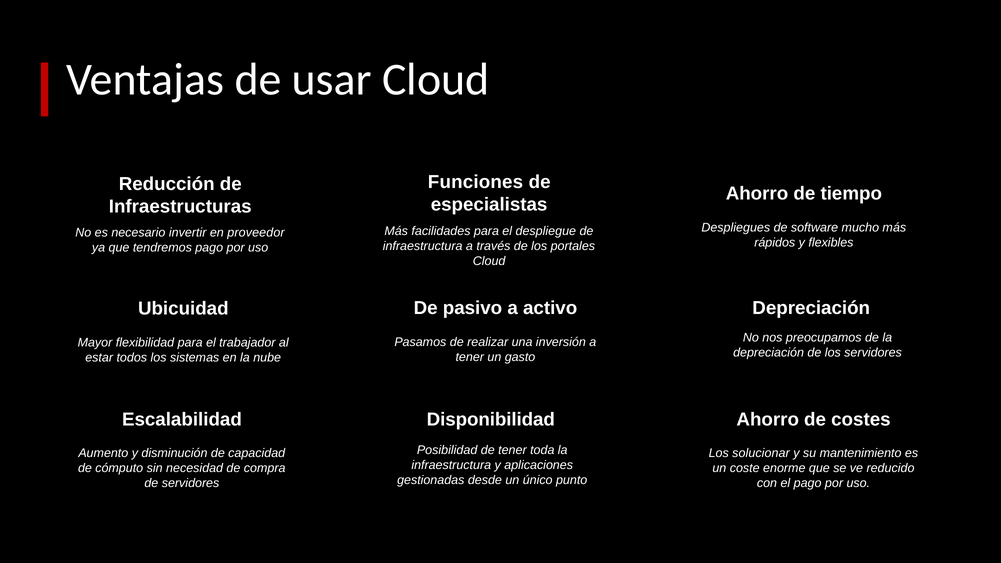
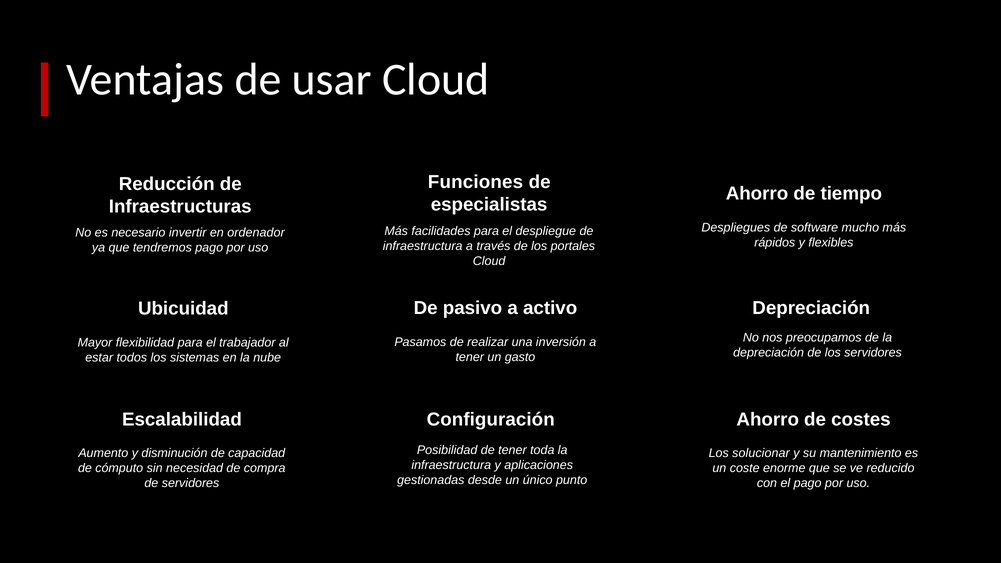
proveedor: proveedor -> ordenador (256, 233)
Disponibilidad: Disponibilidad -> Configuración (491, 419)
